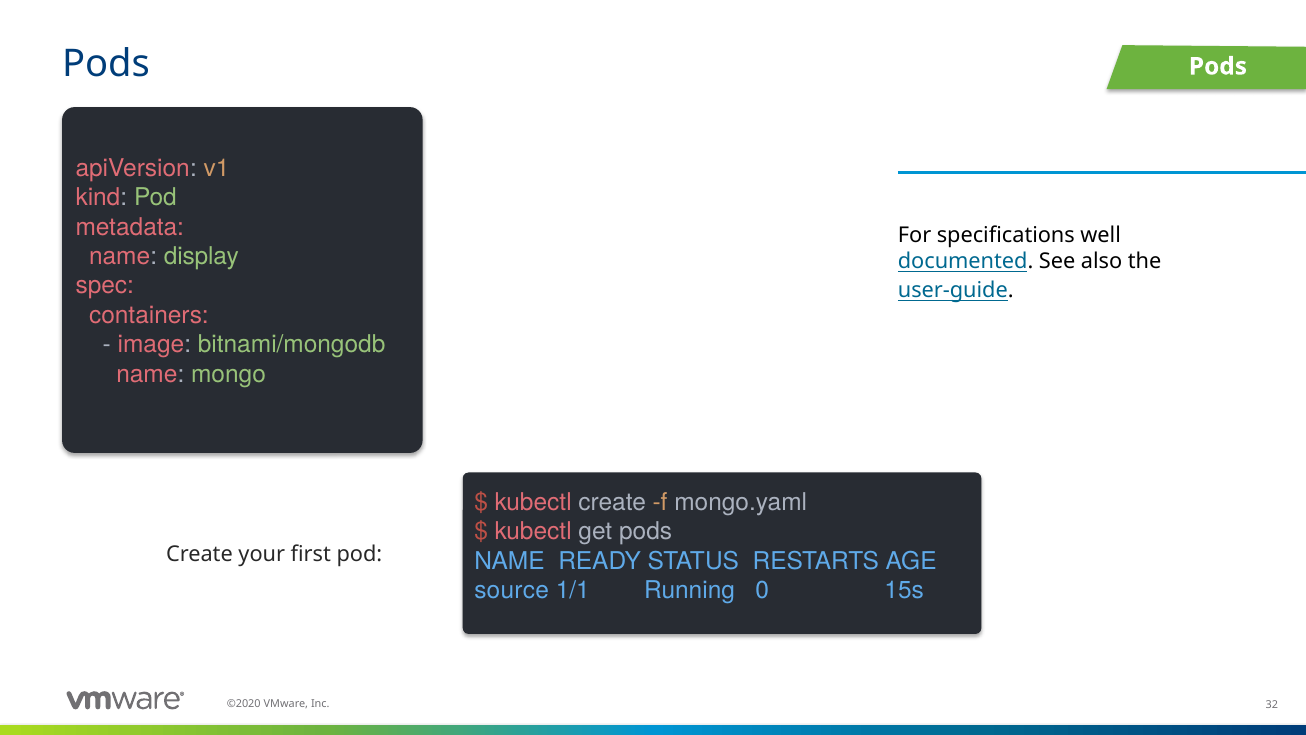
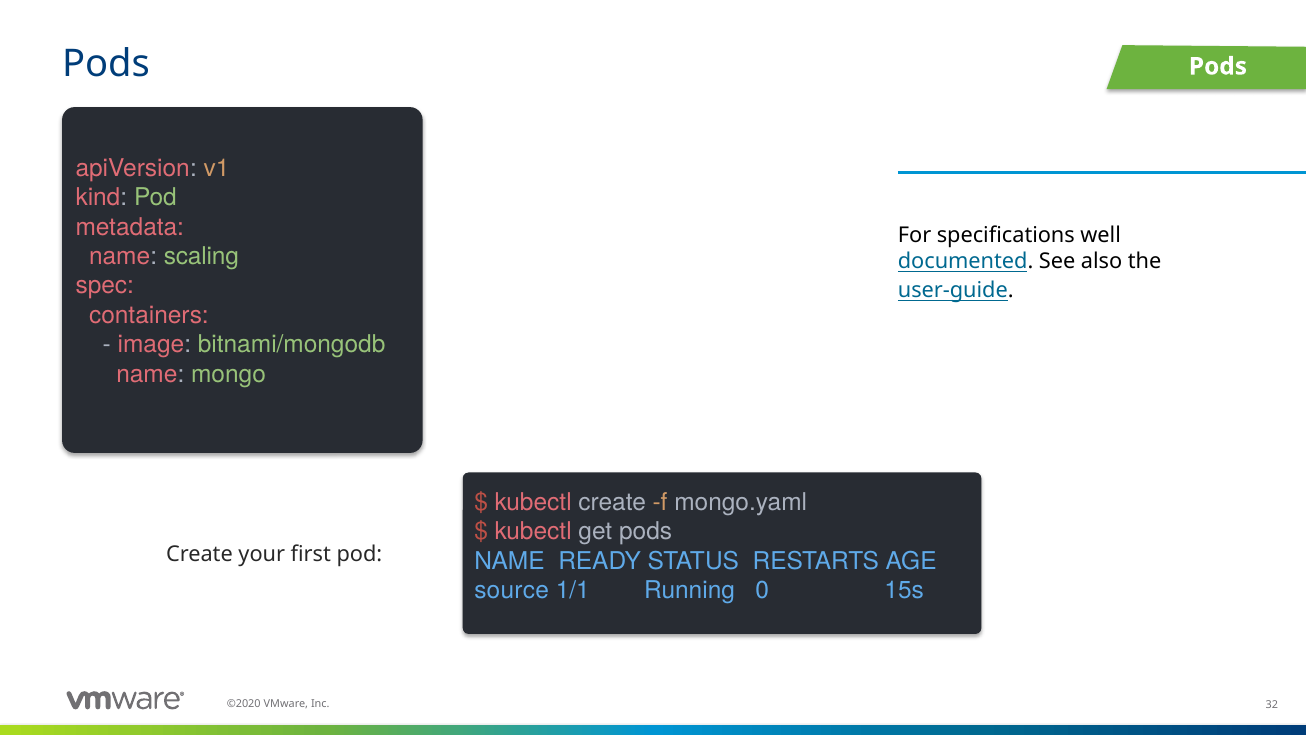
display: display -> scaling (201, 256)
